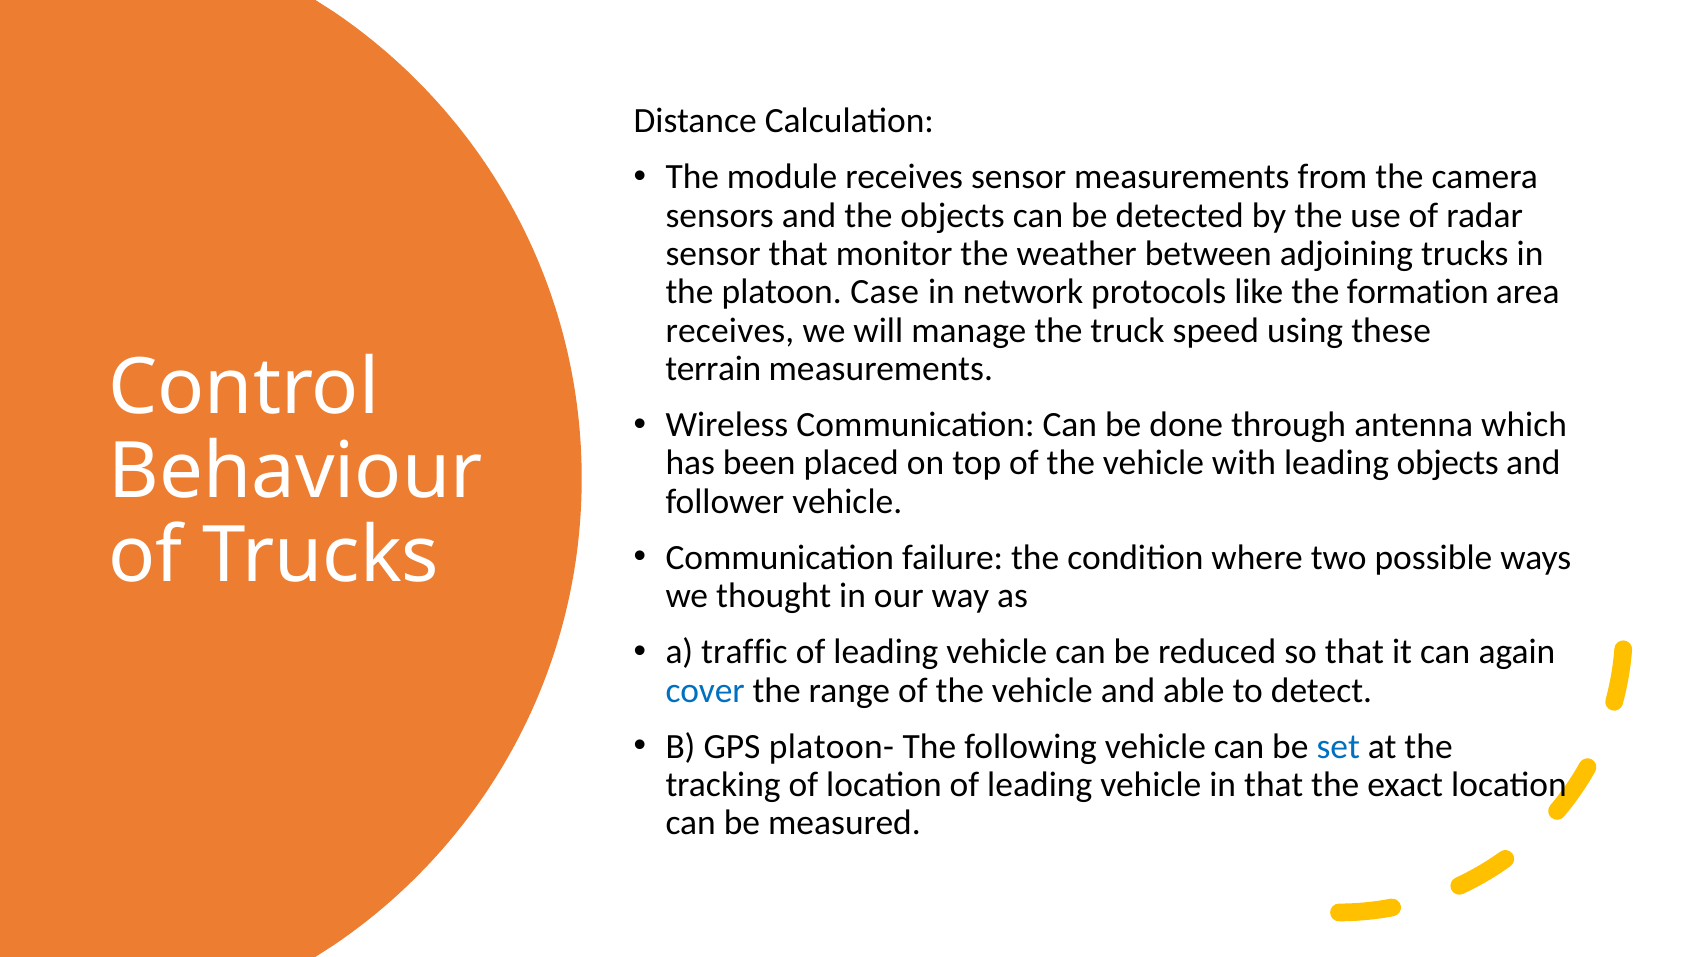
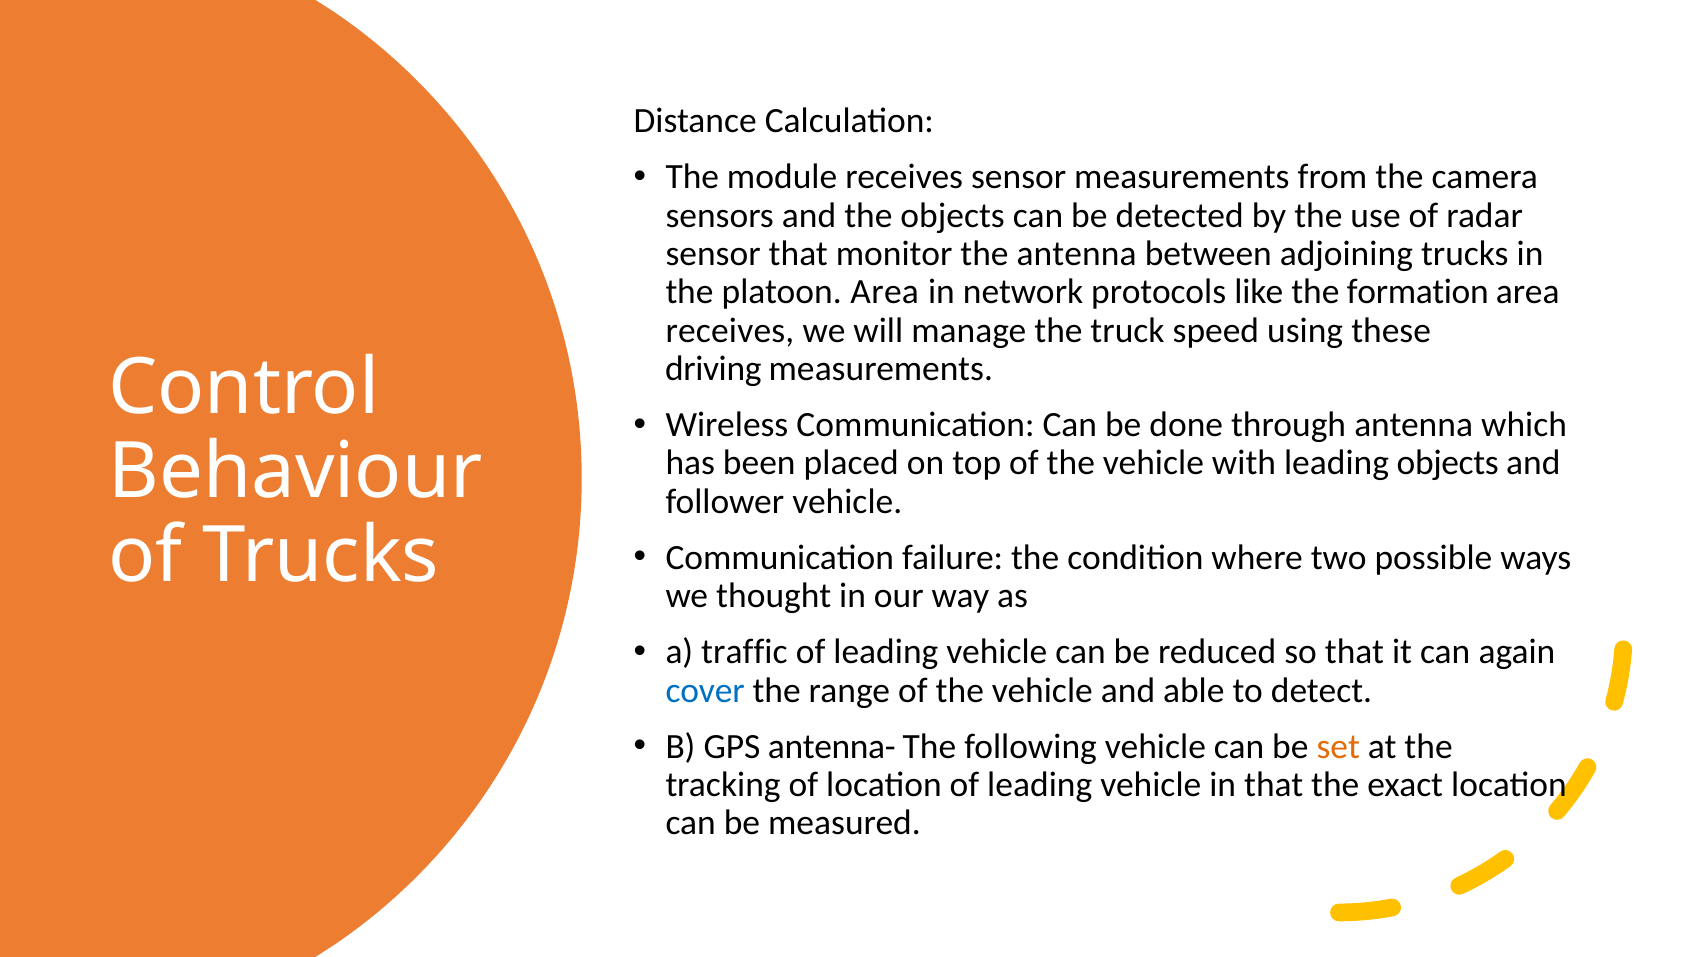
the weather: weather -> antenna (1077, 254)
platoon Case: Case -> Area (885, 292)
terrain: terrain -> driving (713, 369)
platoon-: platoon- -> antenna- (832, 747)
set colour: blue -> orange (1338, 747)
